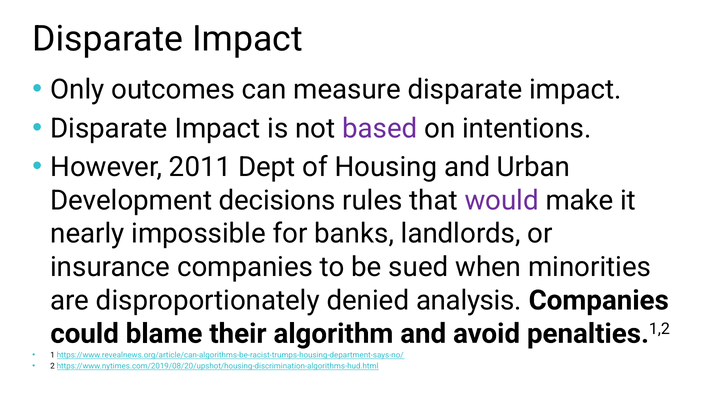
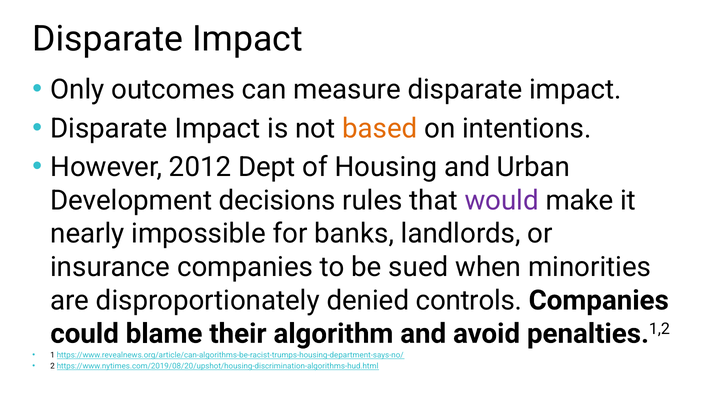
based colour: purple -> orange (380, 128)
2011: 2011 -> 2012 (200, 167)
analysis: analysis -> controls (469, 300)
